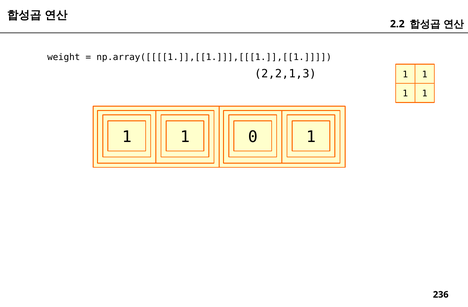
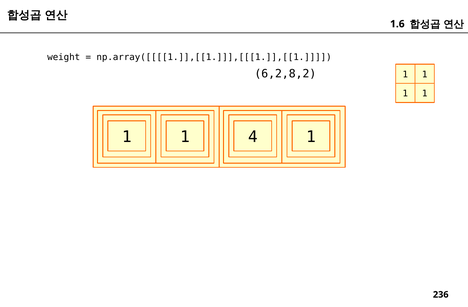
2.2: 2.2 -> 1.6 (397, 24)
2,2,1,3: 2,2,1,3 -> 6,2,8,2 (285, 74)
0: 0 -> 4 (253, 137)
